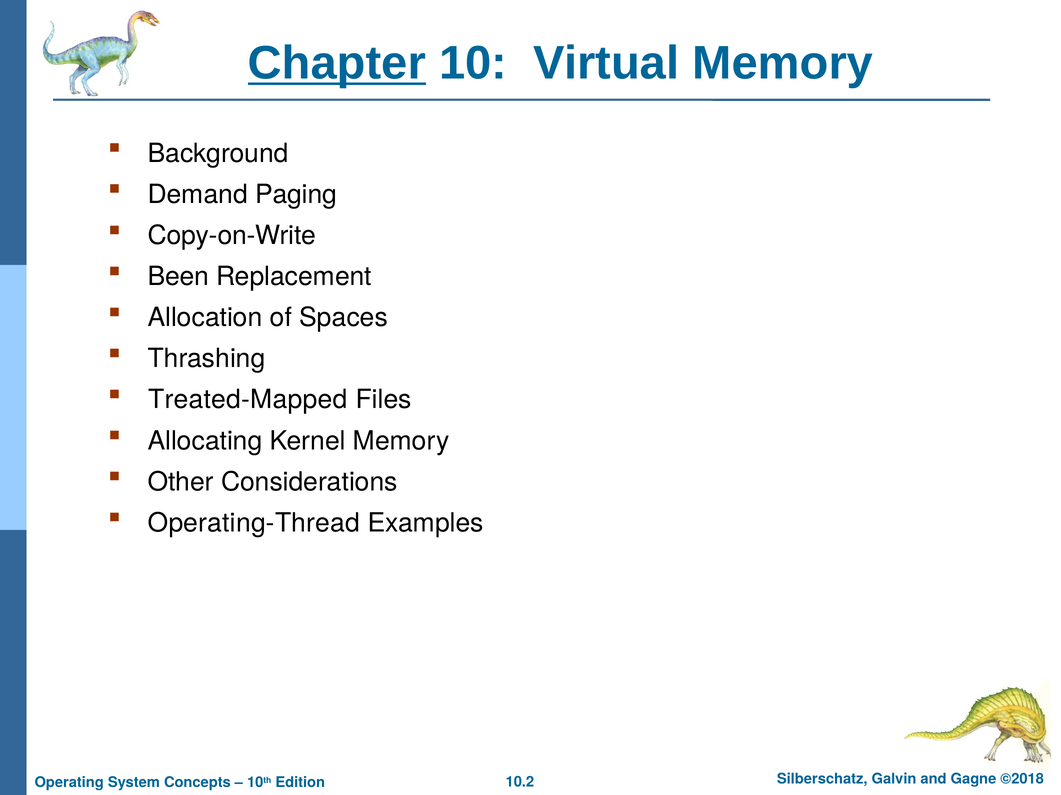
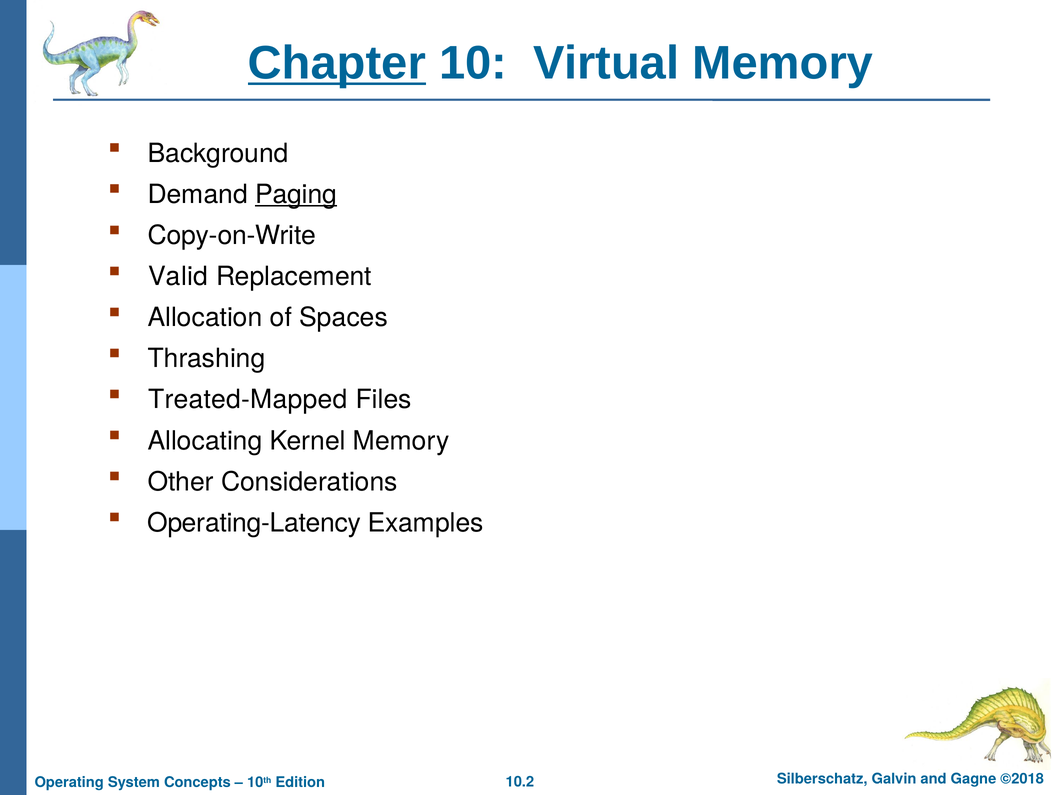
Paging underline: none -> present (296, 195)
Been: Been -> Valid (178, 277)
Operating-Thread: Operating-Thread -> Operating-Latency (254, 523)
